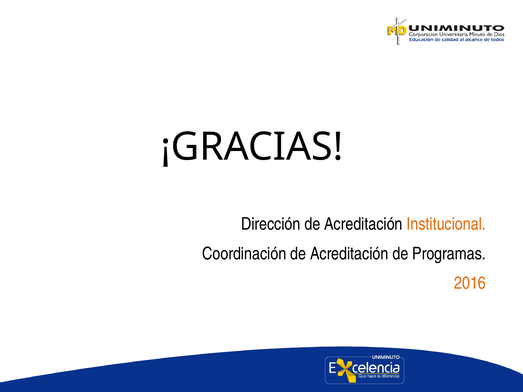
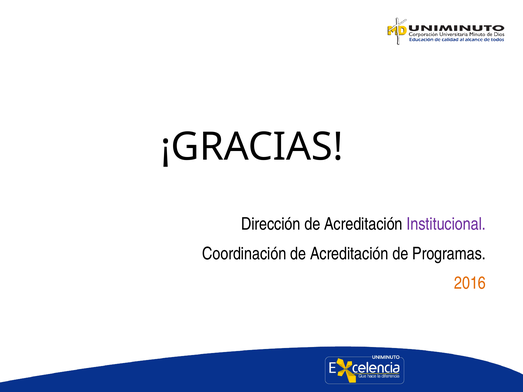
Institucional colour: orange -> purple (446, 224)
